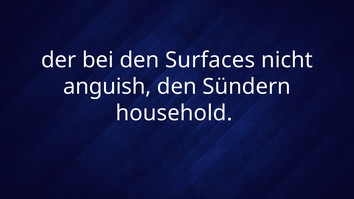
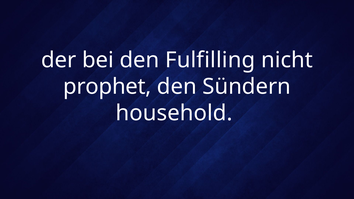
Surfaces: Surfaces -> Fulfilling (210, 60)
anguish: anguish -> prophet (107, 87)
